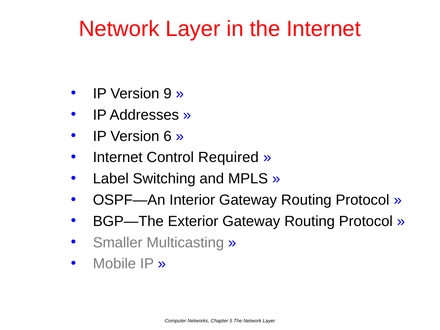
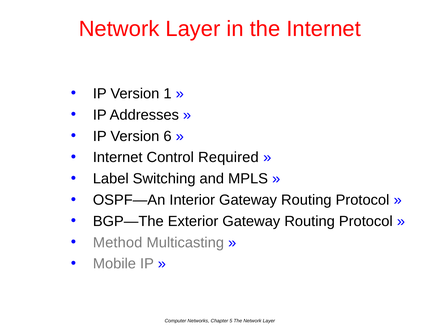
9: 9 -> 1 (168, 94)
Smaller: Smaller -> Method (118, 243)
